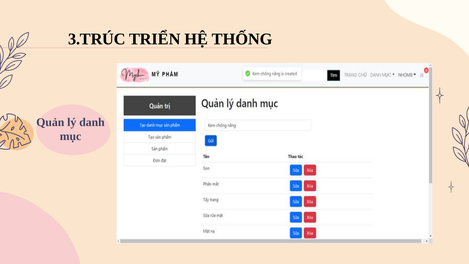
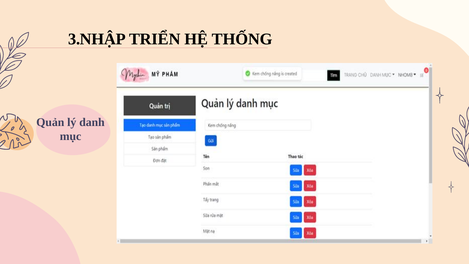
3.TRÚC: 3.TRÚC -> 3.NHẬP (97, 39)
